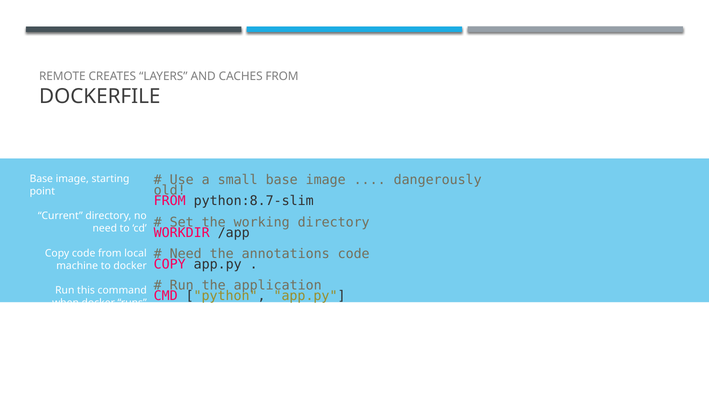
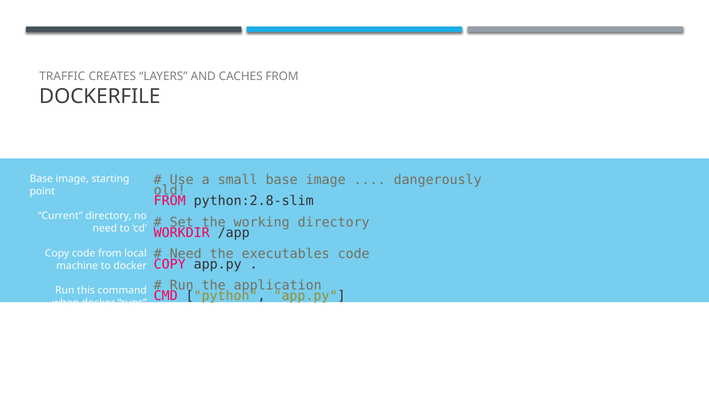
REMOTE: REMOTE -> TRAFFIC (62, 76)
python:8.7-slim: python:8.7-slim -> python:2.8-slim (254, 201)
annotations: annotations -> executables (286, 254)
